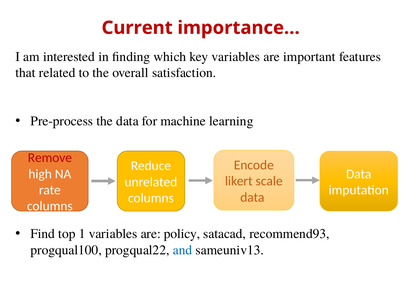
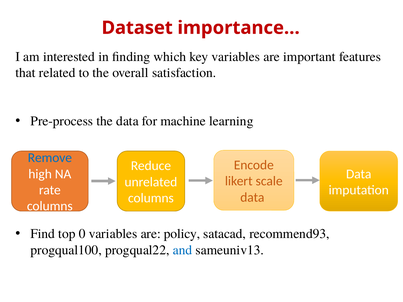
Current: Current -> Dataset (137, 28)
Remove colour: red -> blue (50, 158)
1: 1 -> 0 (82, 234)
